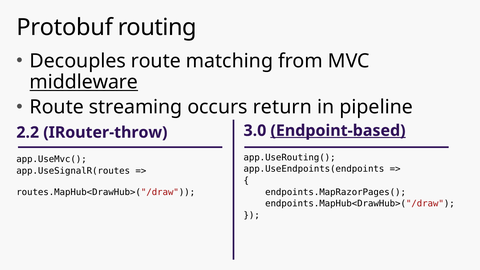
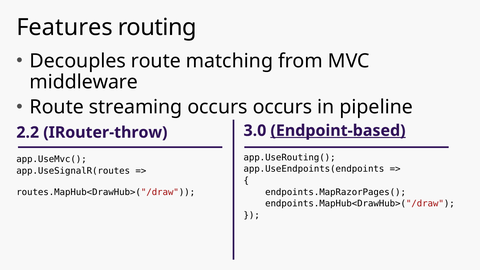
Protobuf: Protobuf -> Features (65, 28)
middleware underline: present -> none (84, 82)
occurs return: return -> occurs (283, 107)
